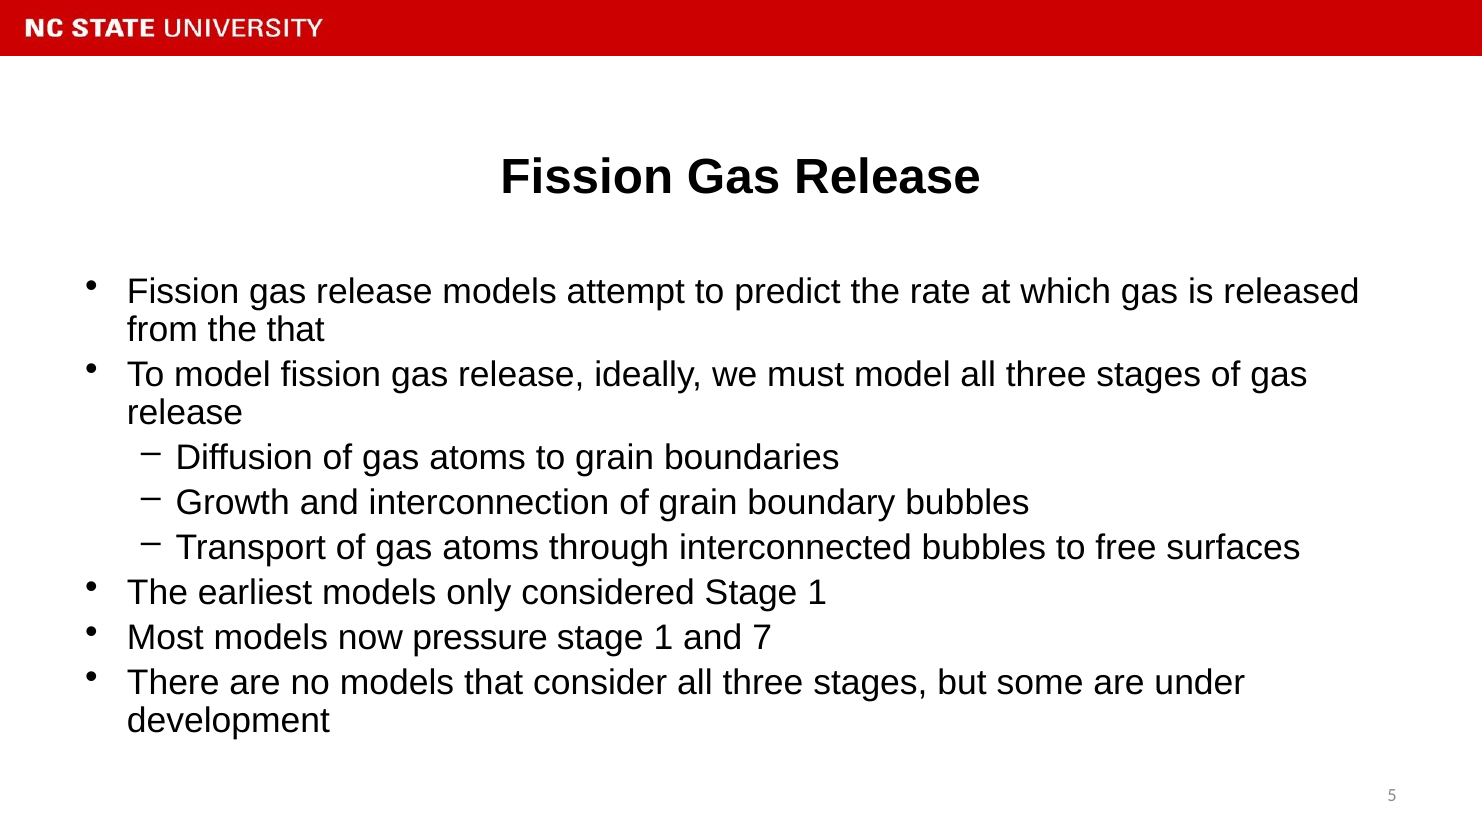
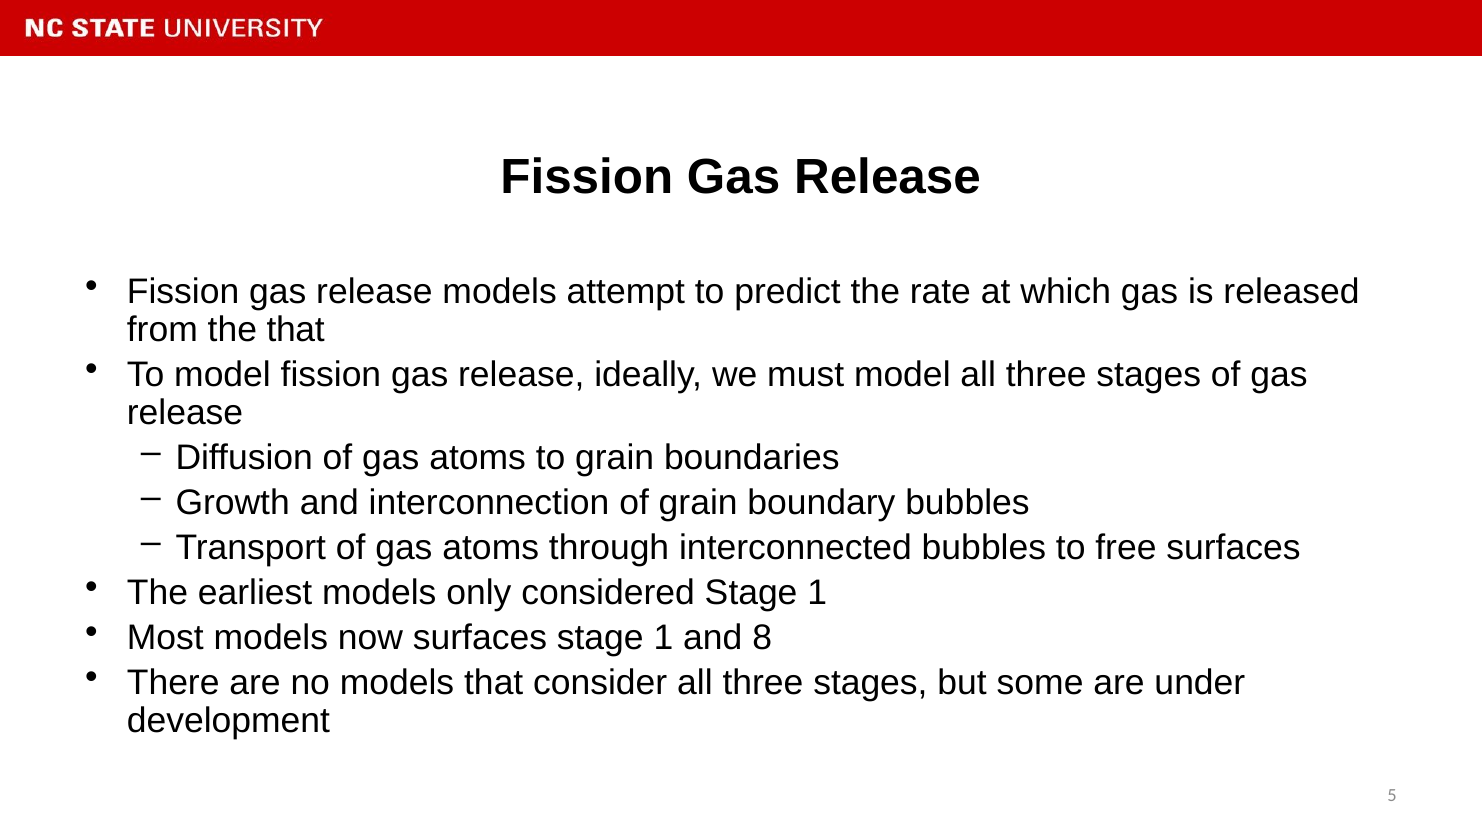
now pressure: pressure -> surfaces (480, 639)
7: 7 -> 8 (762, 639)
